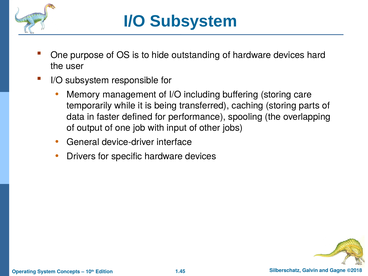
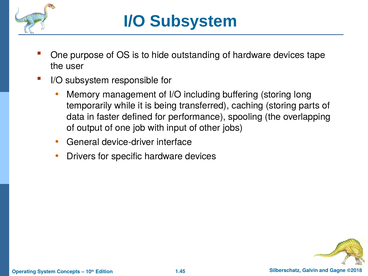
hard: hard -> tape (316, 55)
care: care -> long (303, 95)
